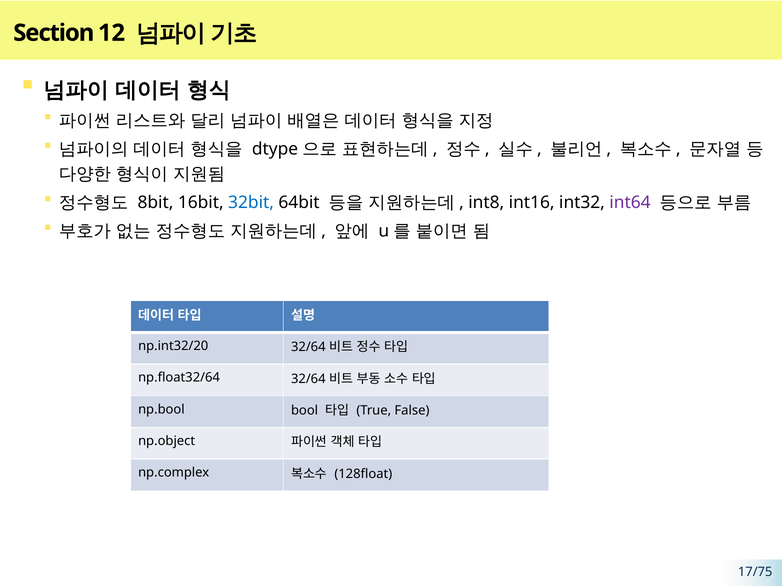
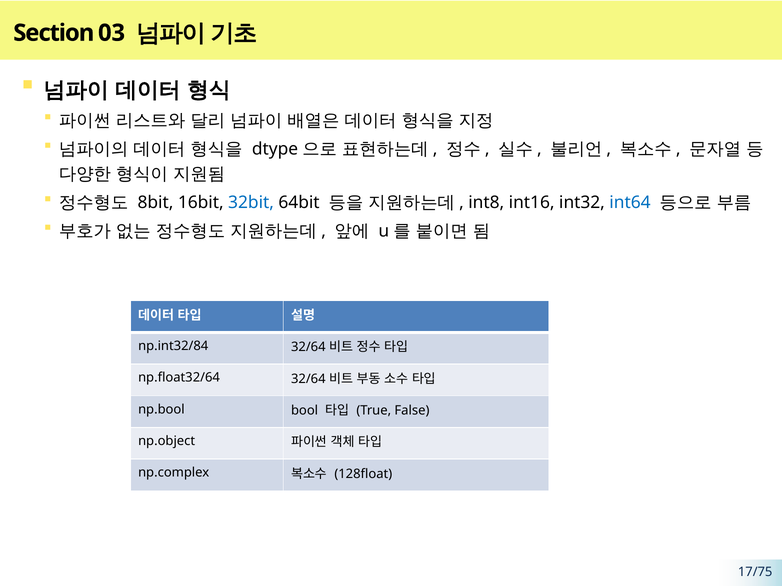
12: 12 -> 03 (112, 33)
int64 colour: purple -> blue (630, 203)
np.int32/20: np.int32/20 -> np.int32/84 (173, 346)
